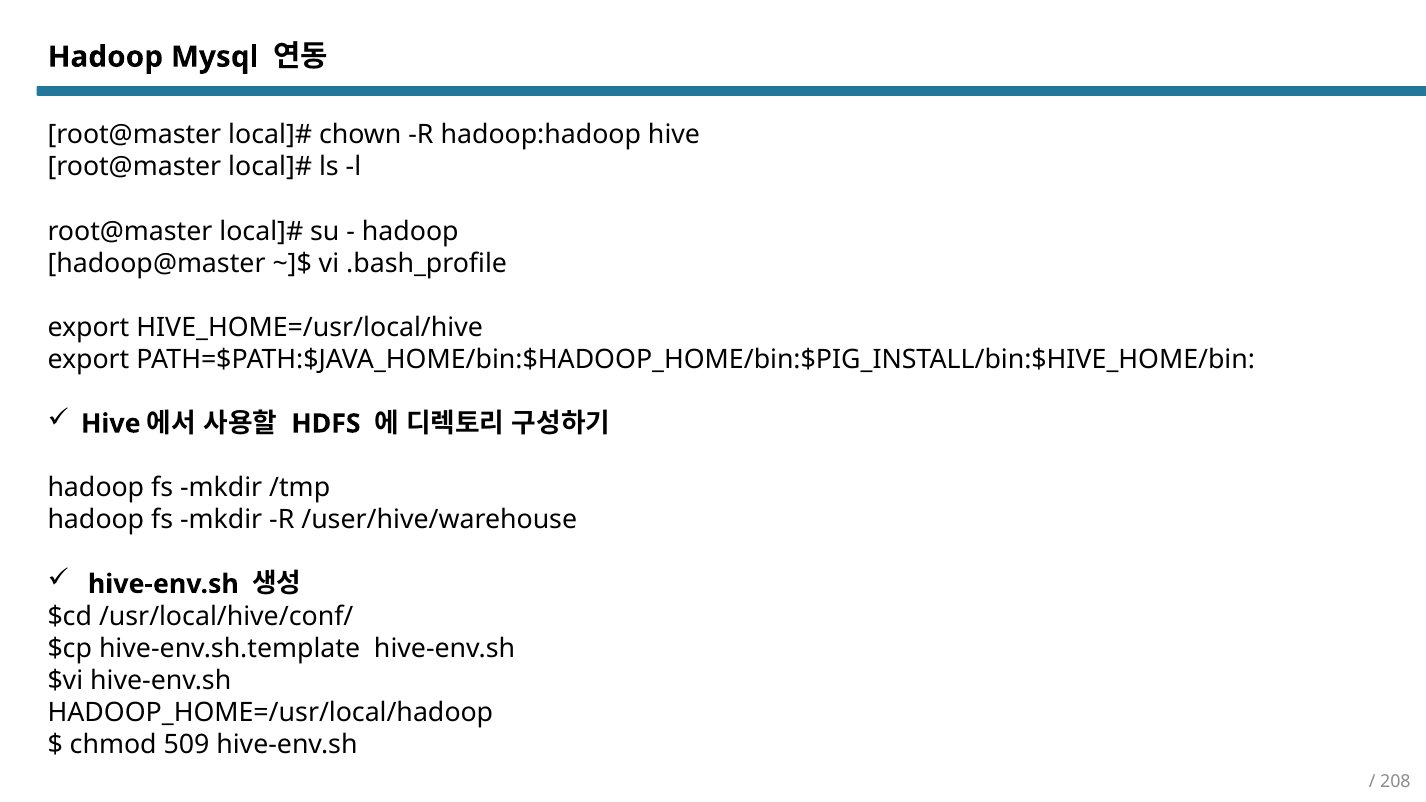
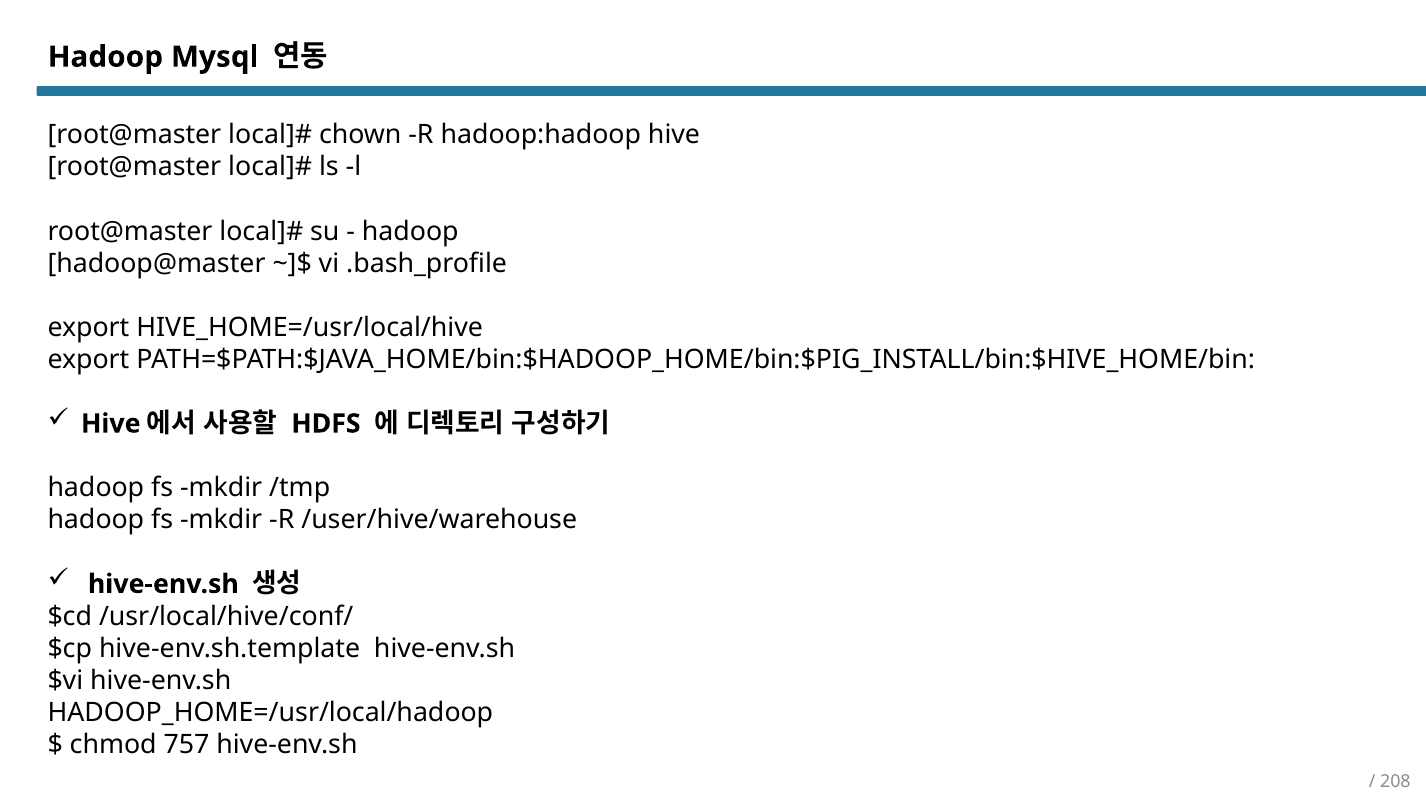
509: 509 -> 757 (187, 745)
